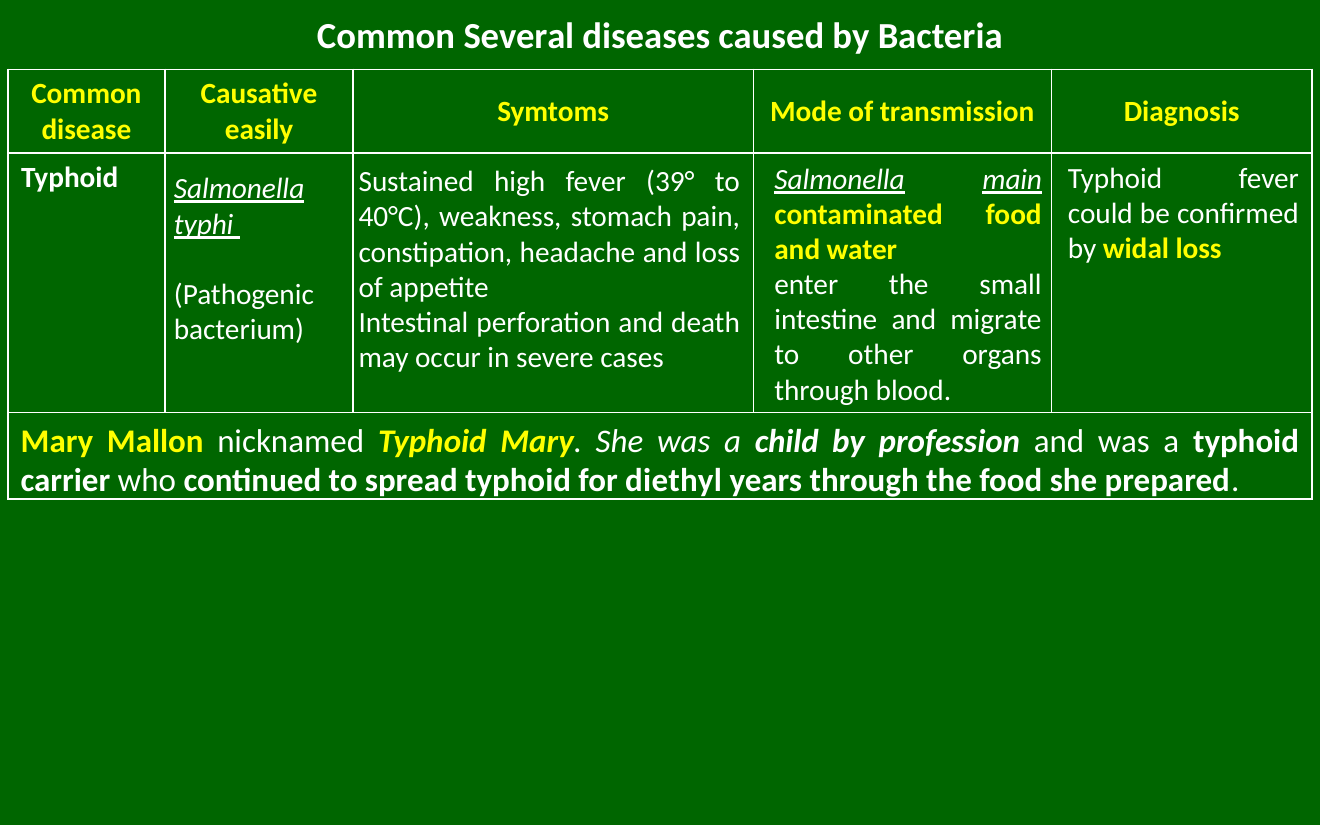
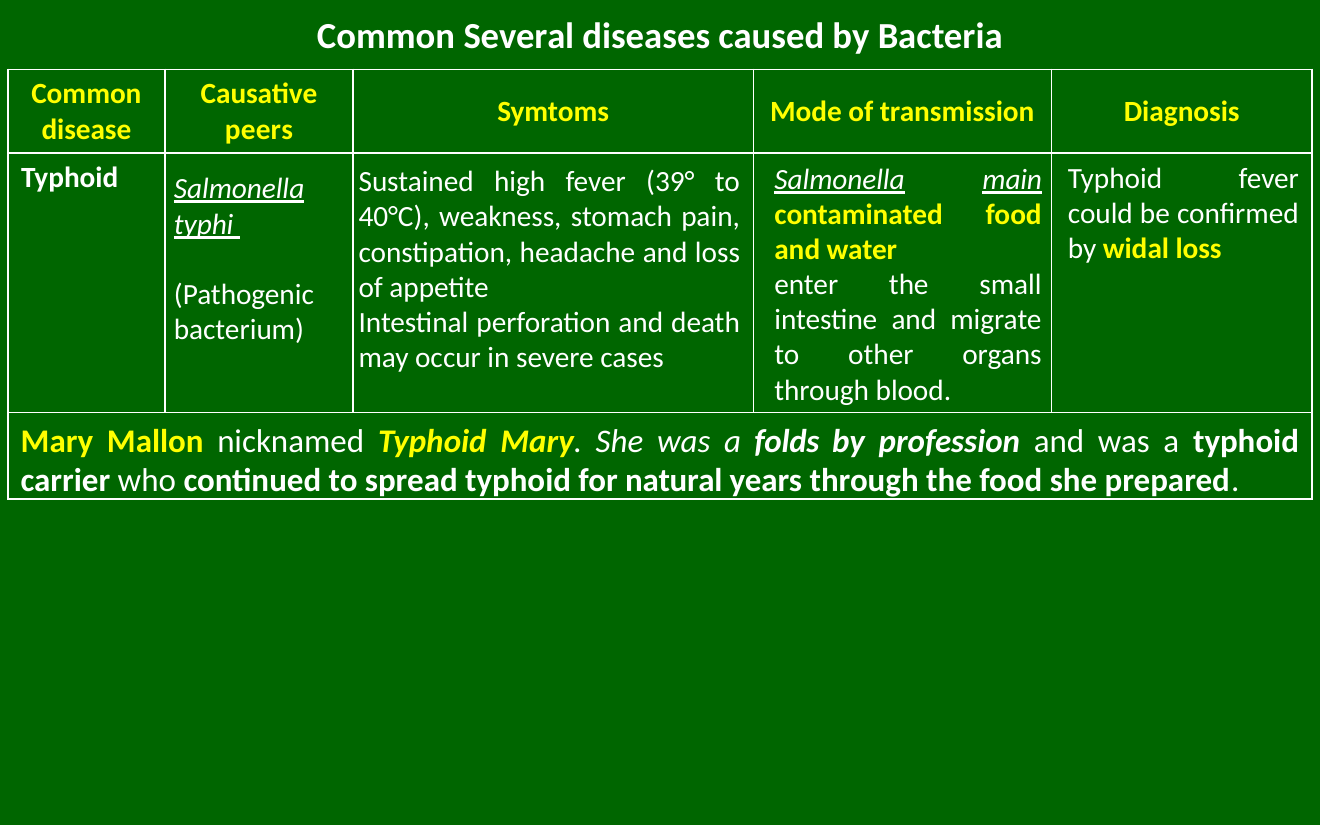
easily: easily -> peers (259, 130)
child: child -> folds (787, 441)
diethyl: diethyl -> natural (674, 481)
